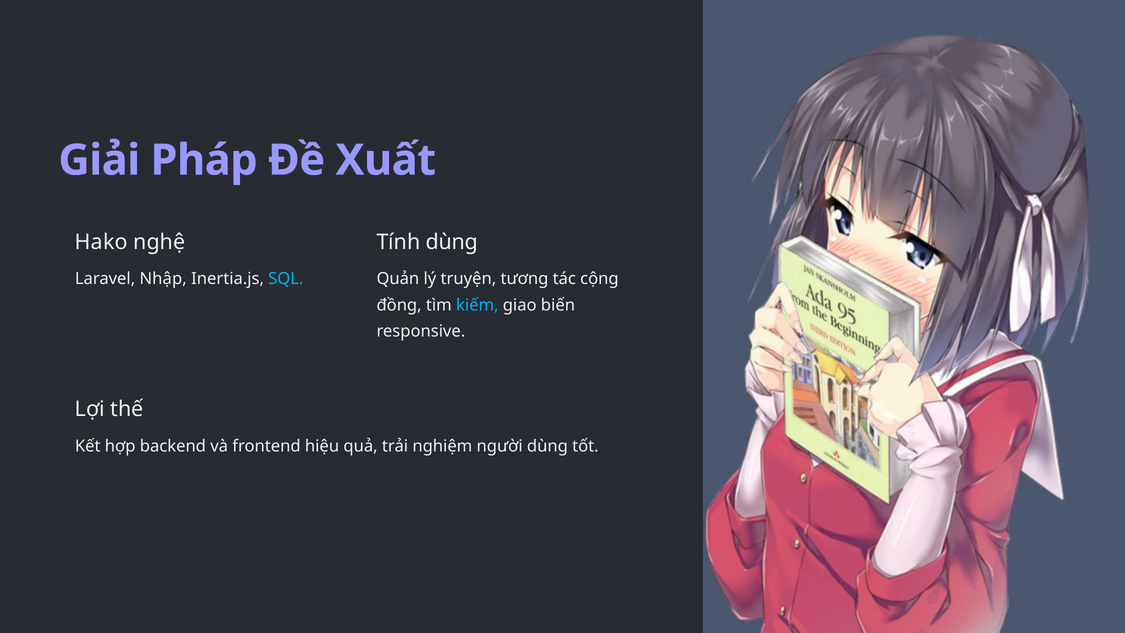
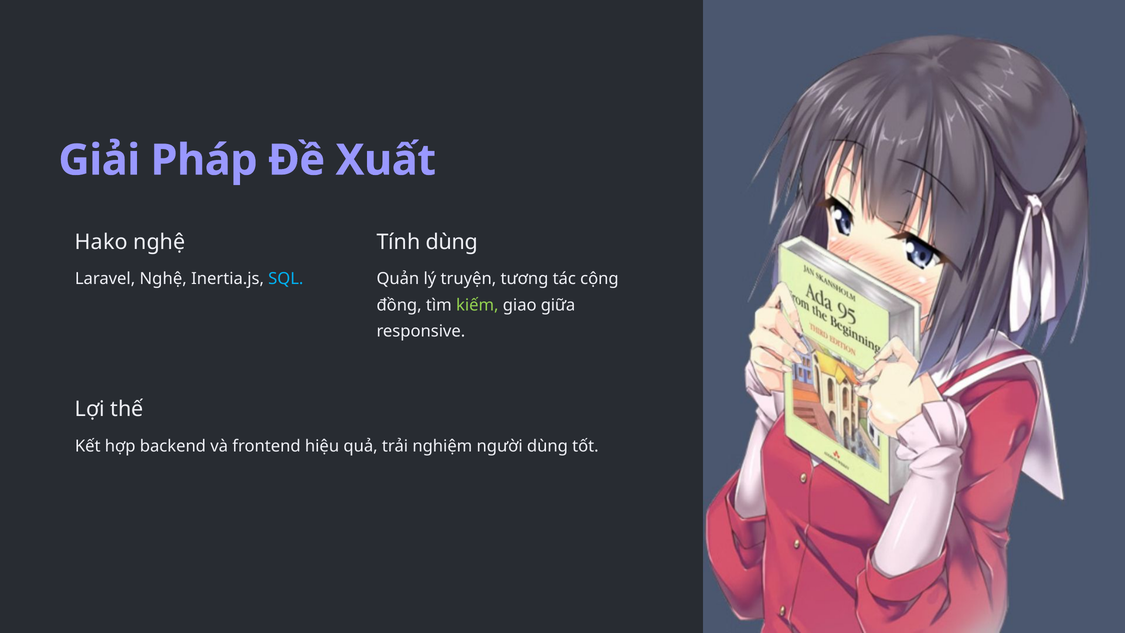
Laravel Nhập: Nhập -> Nghệ (163, 279)
kiếm colour: light blue -> light green (477, 305)
biến: biến -> giữa (558, 305)
